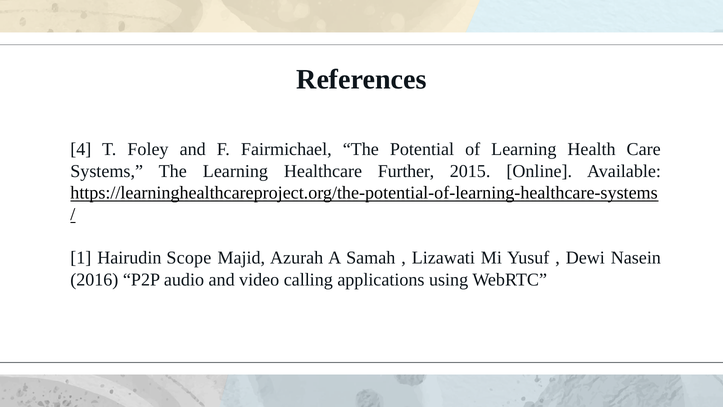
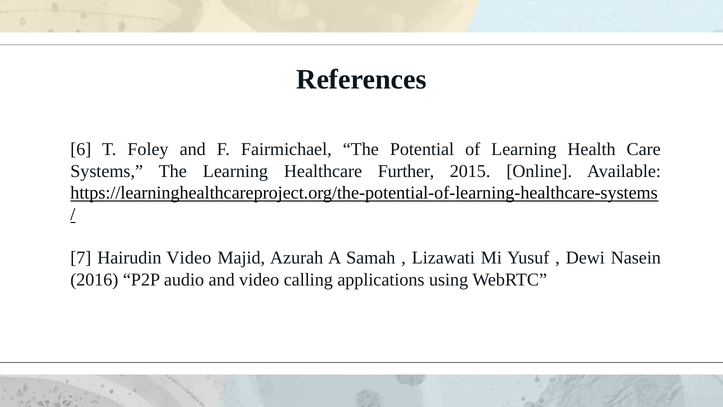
4: 4 -> 6 (81, 149)
1: 1 -> 7 (81, 258)
Hairudin Scope: Scope -> Video (189, 258)
